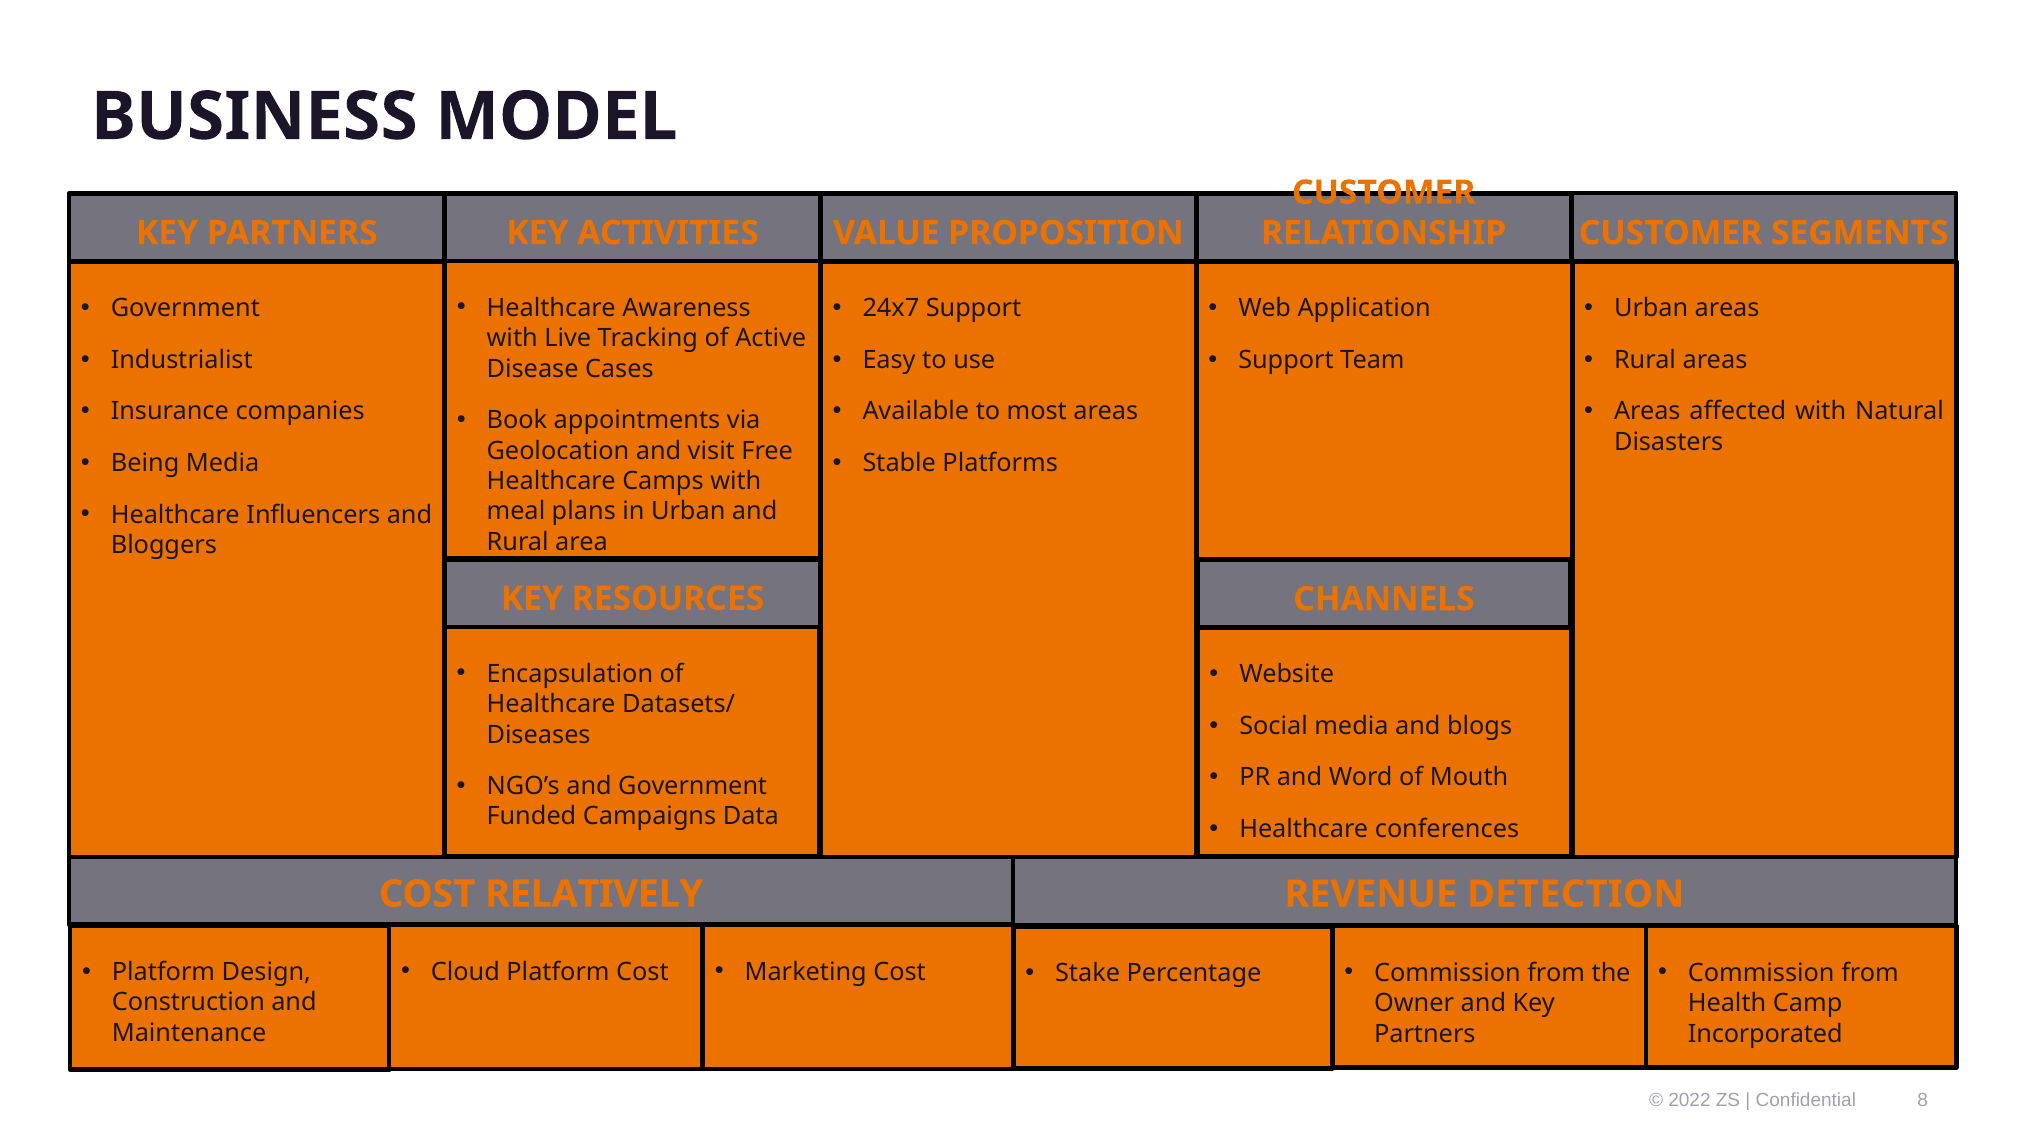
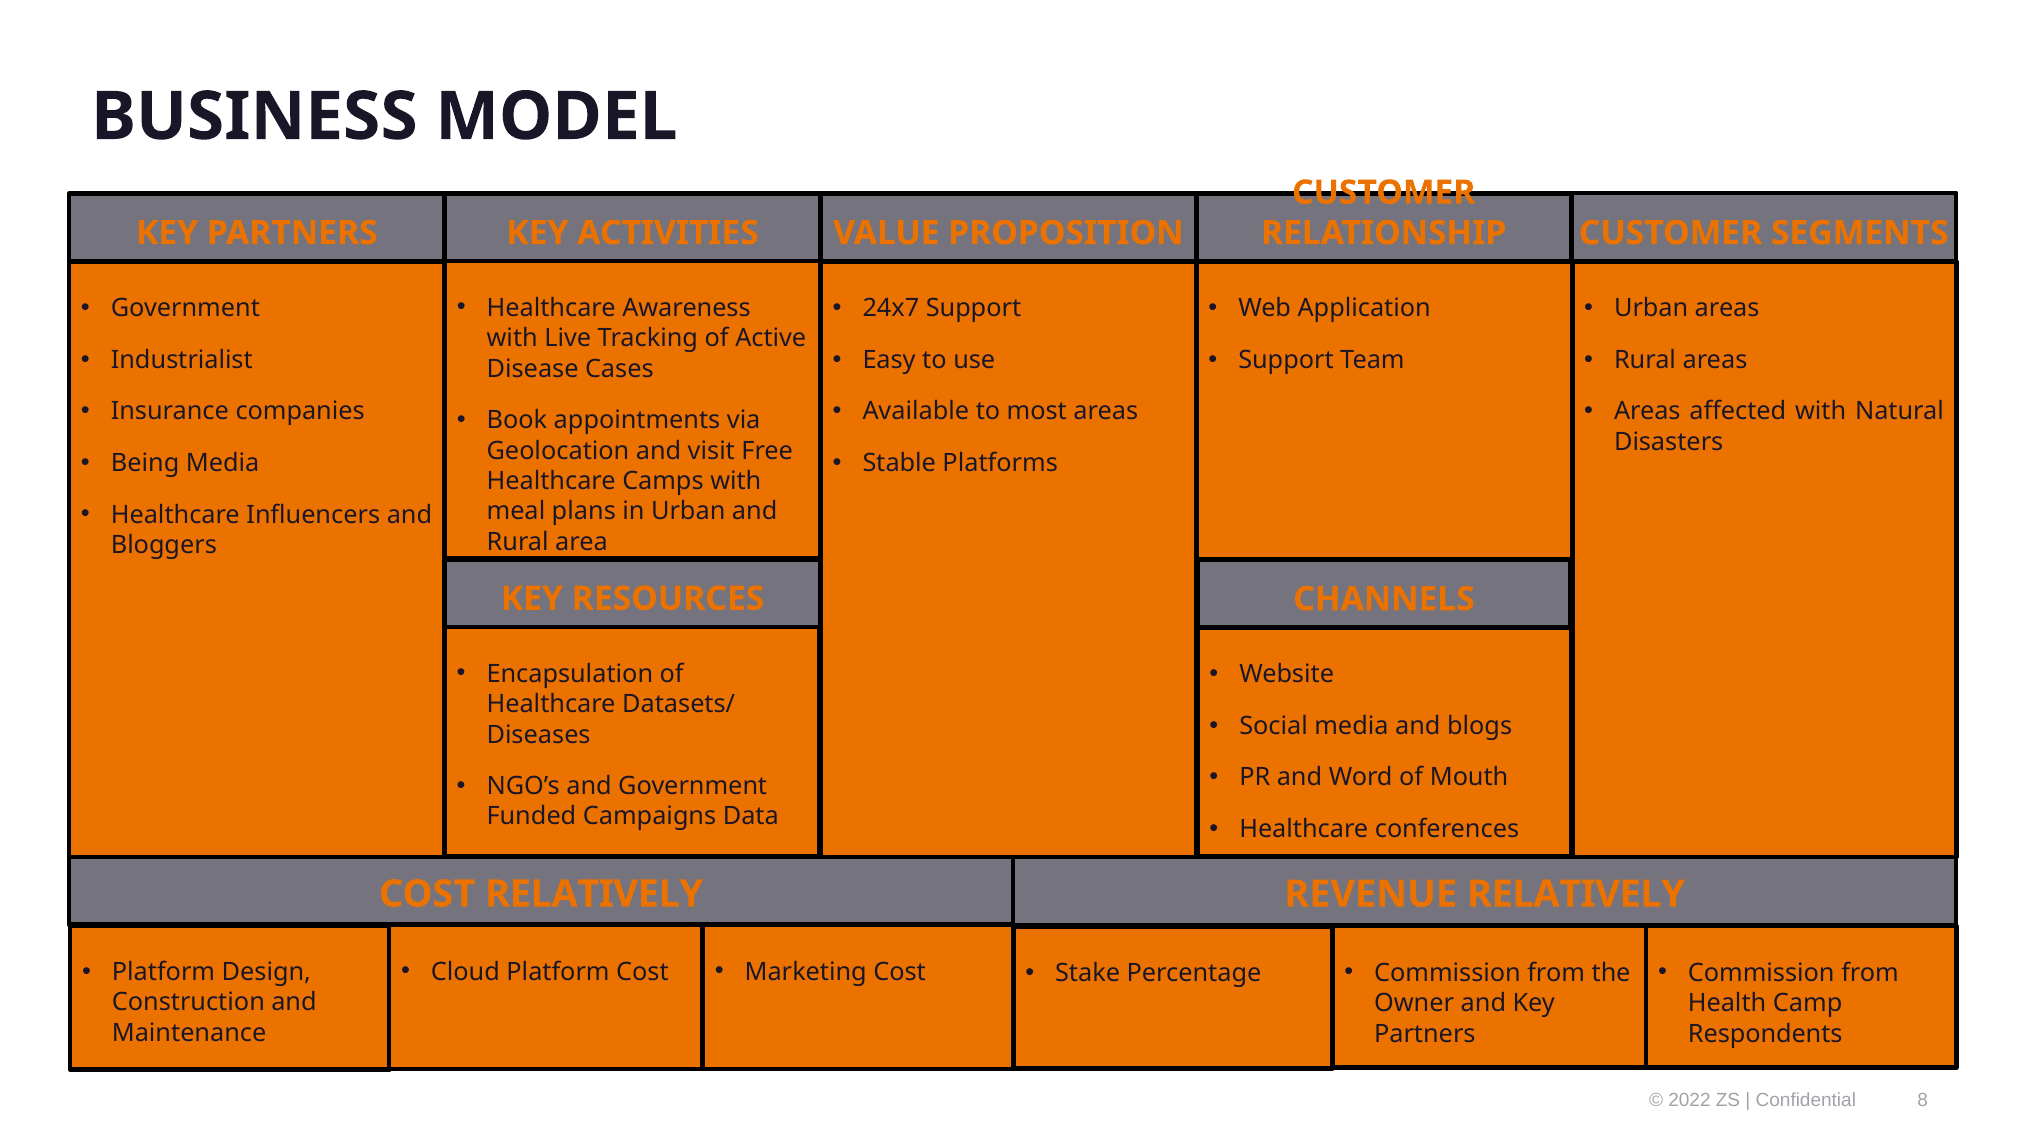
REVENUE DETECTION: DETECTION -> RELATIVELY (1576, 894)
Incorporated: Incorporated -> Respondents (1765, 1033)
